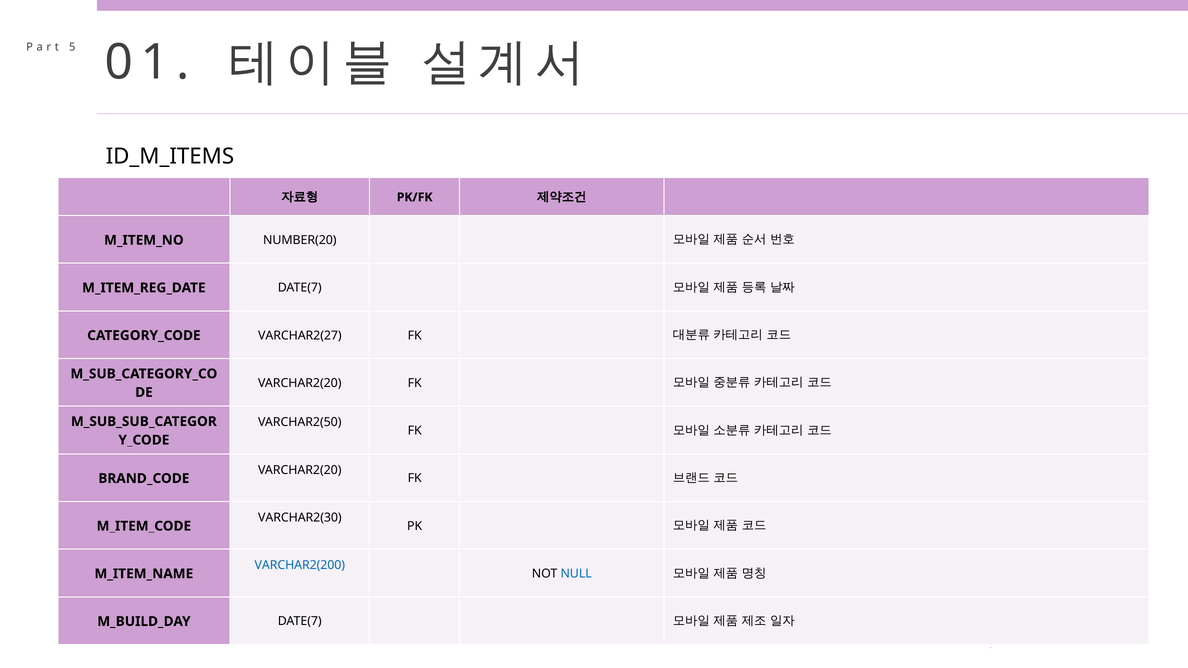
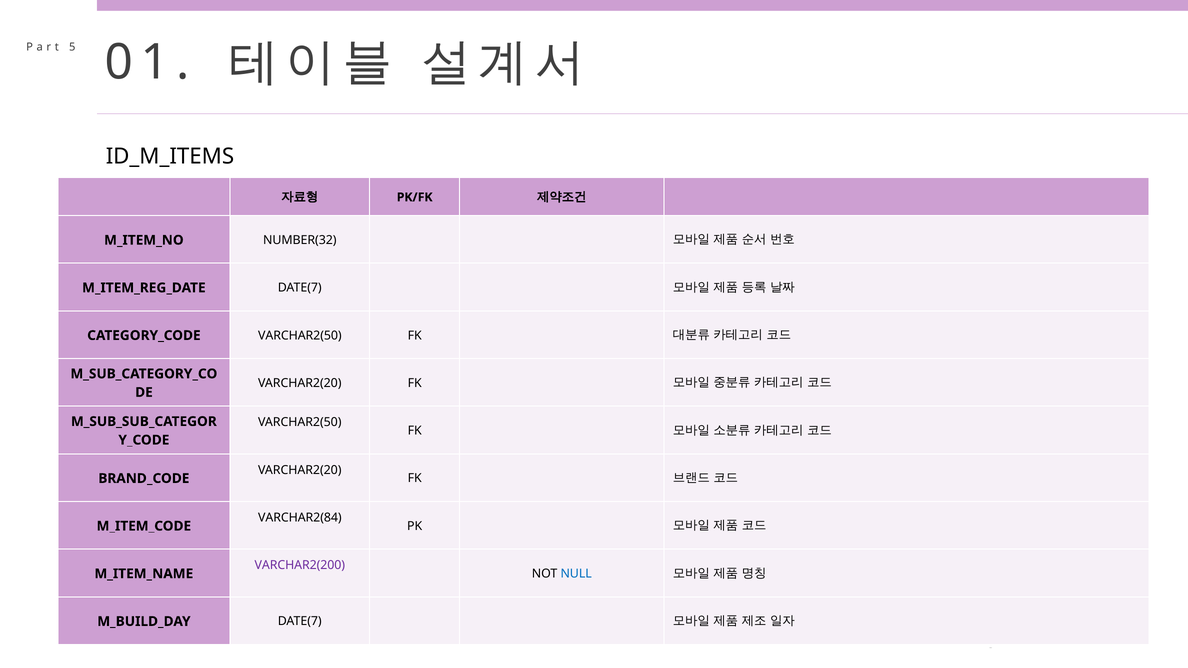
NUMBER(20: NUMBER(20 -> NUMBER(32 (300, 240)
VARCHAR2(27: VARCHAR2(27 -> VARCHAR2(50 (300, 336)
VARCHAR2(30: VARCHAR2(30 -> VARCHAR2(84 (300, 518)
VARCHAR2(200 colour: blue -> purple (300, 565)
